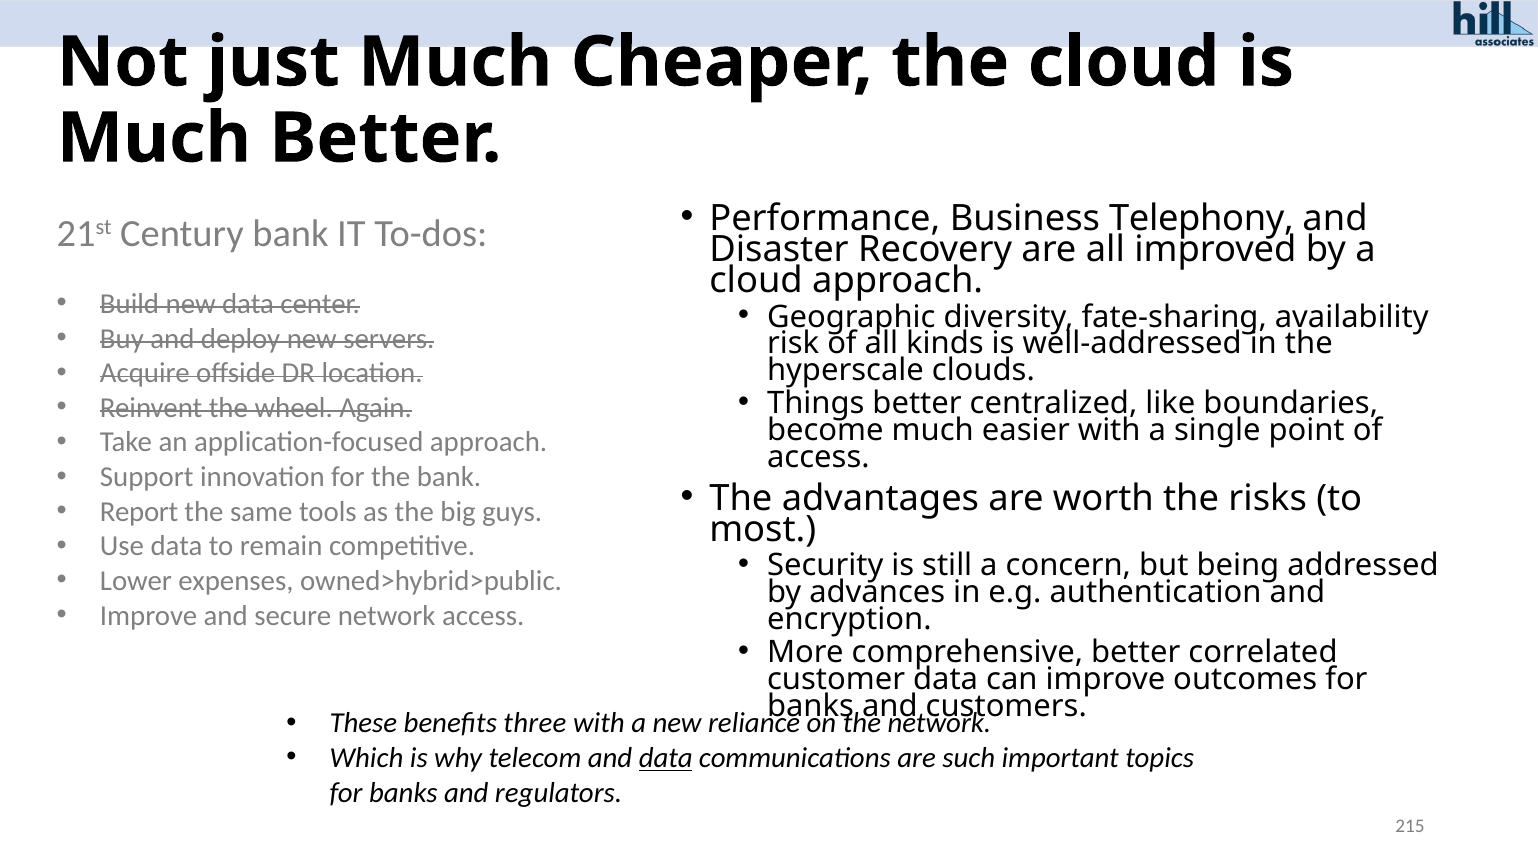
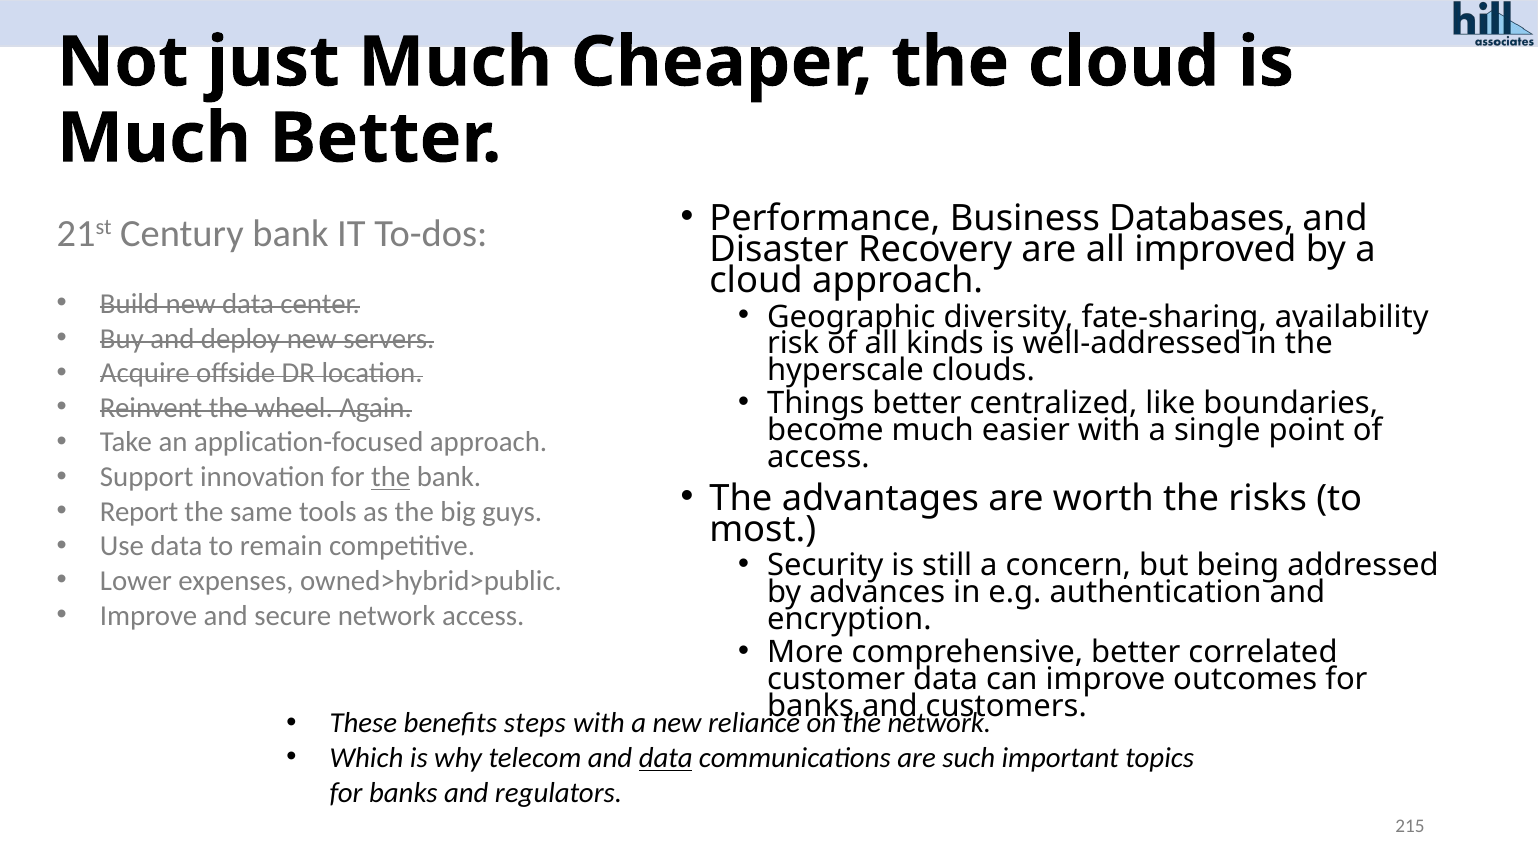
Telephony: Telephony -> Databases (1201, 218)
the underline: none -> present (391, 477)
three: three -> steps (535, 723)
